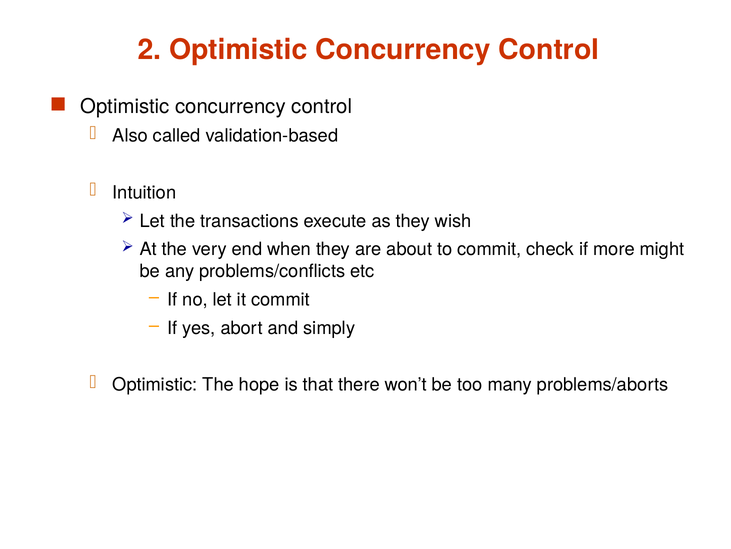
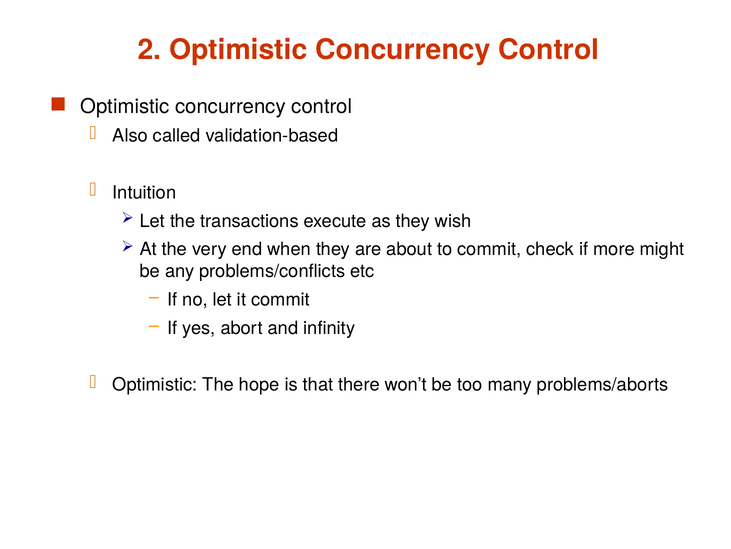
simply: simply -> infinity (329, 328)
